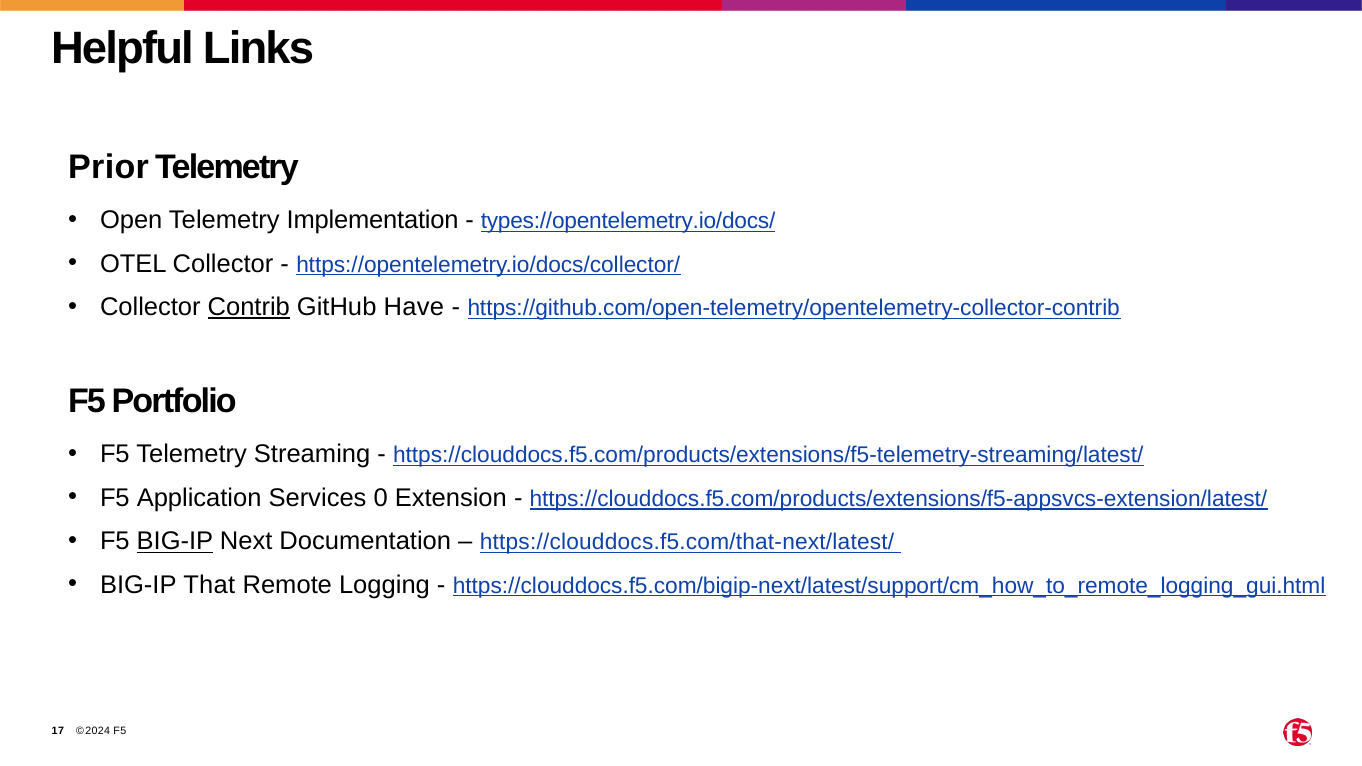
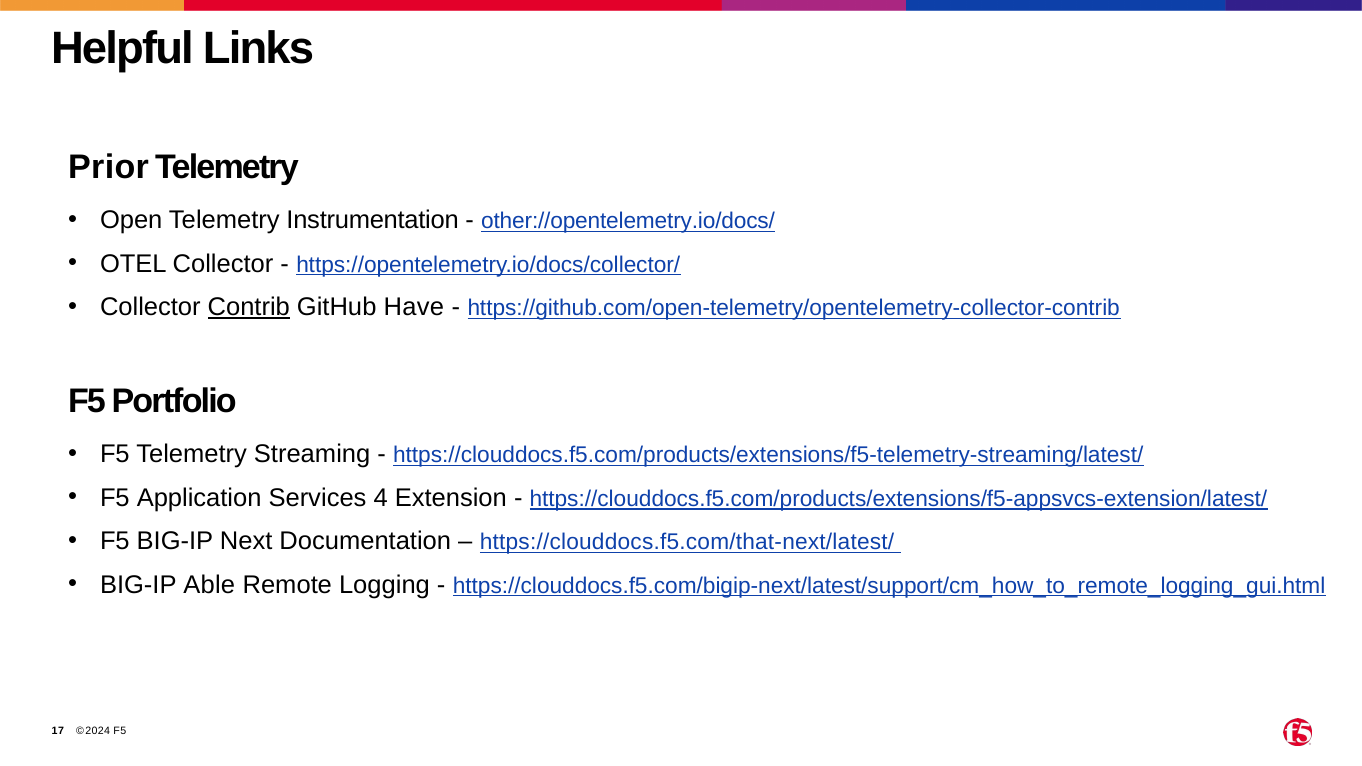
Implementation: Implementation -> Instrumentation (373, 220)
types://opentelemetry.io/docs/: types://opentelemetry.io/docs/ -> other://opentelemetry.io/docs/ (628, 221)
0: 0 -> 4 (381, 498)
BIG-IP underline: present -> none (175, 541)
That: That -> Able (209, 585)
